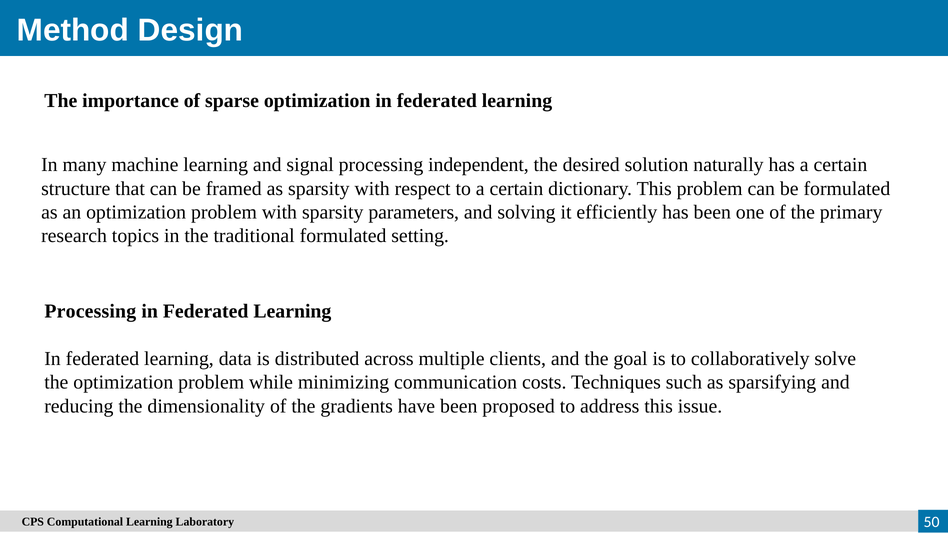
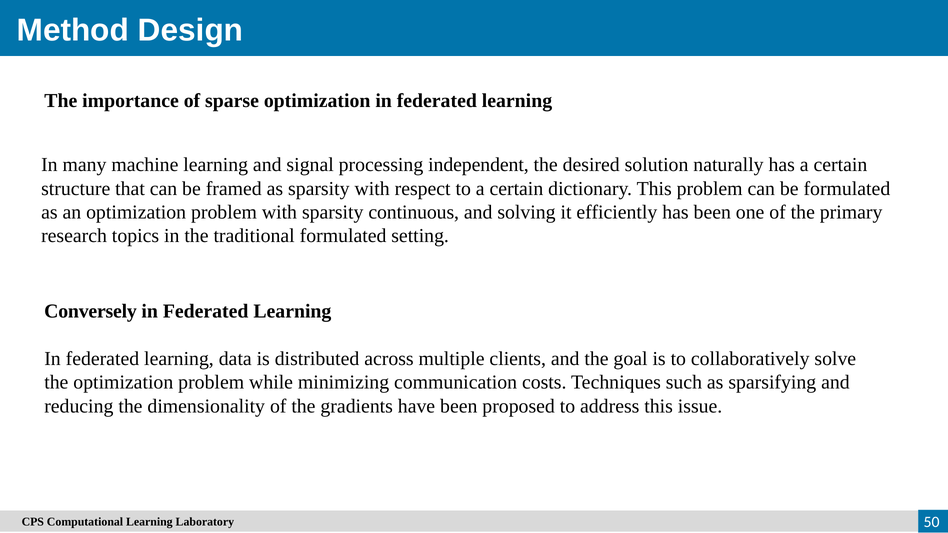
parameters: parameters -> continuous (414, 212)
Processing: Processing -> Conversely (91, 311)
